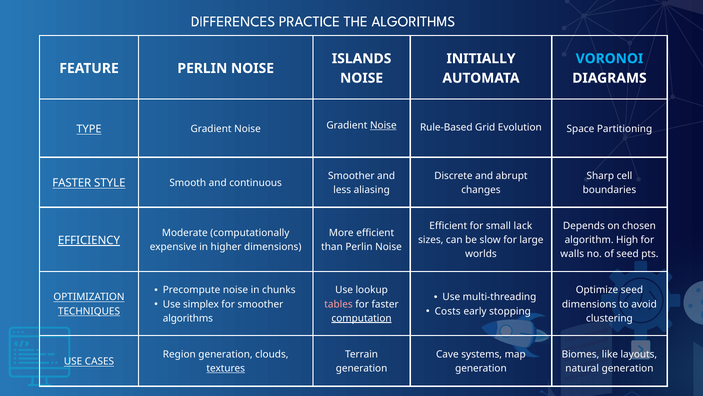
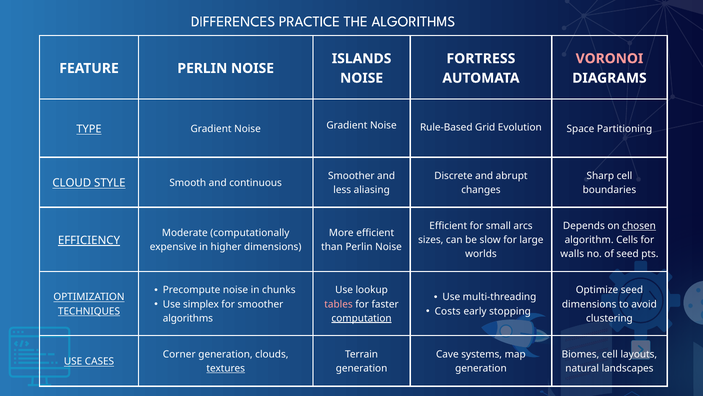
INITIALLY: INITIALLY -> FORTRESS (481, 59)
VORONOI colour: light blue -> pink (609, 59)
Noise underline: present -> none (383, 125)
FASTER: FASTER -> CLOUD (72, 183)
lack: lack -> arcs (523, 226)
chosen underline: none -> present (639, 226)
High: High -> Cells (627, 240)
Region: Region -> Corner (179, 354)
Biomes like: like -> cell (610, 354)
natural generation: generation -> landscapes (628, 368)
